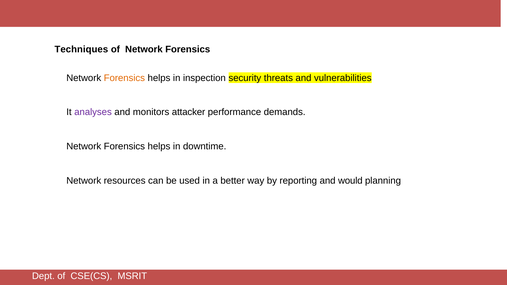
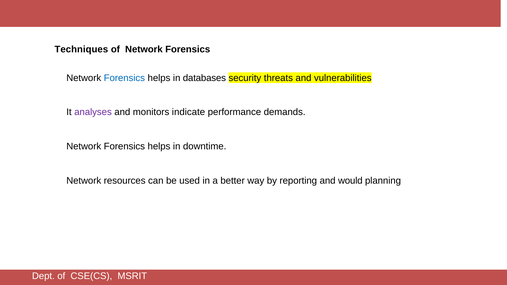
Forensics colour: orange -> blue (124, 78)
inspection: inspection -> databases (204, 78)
attacker: attacker -> indicate (189, 112)
